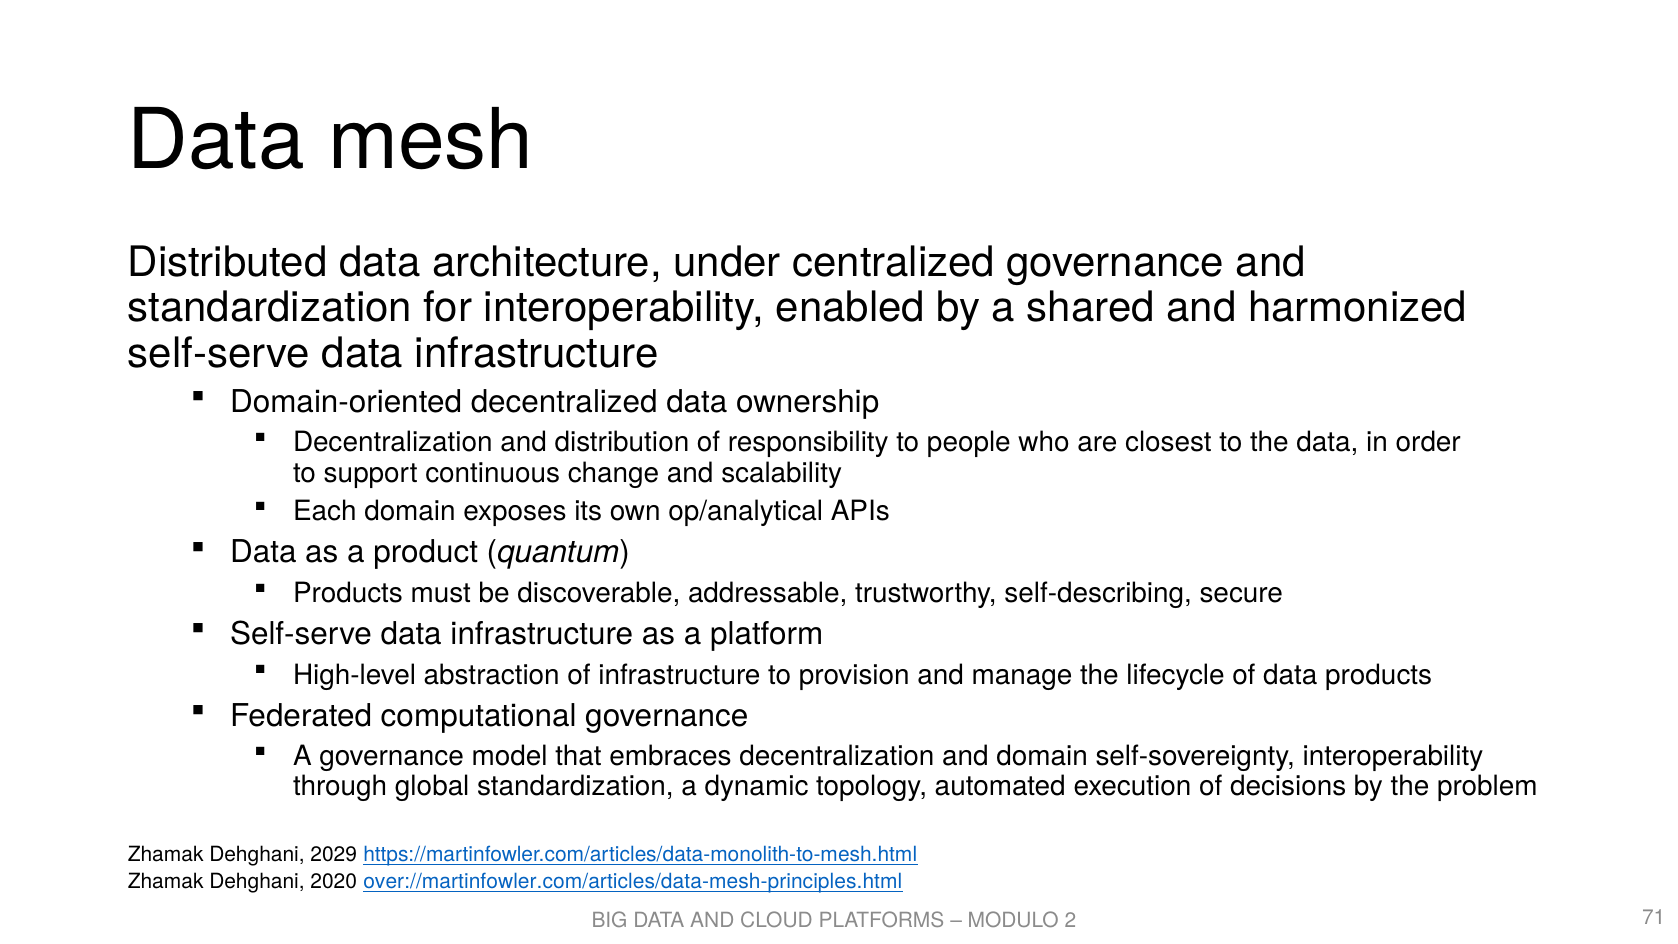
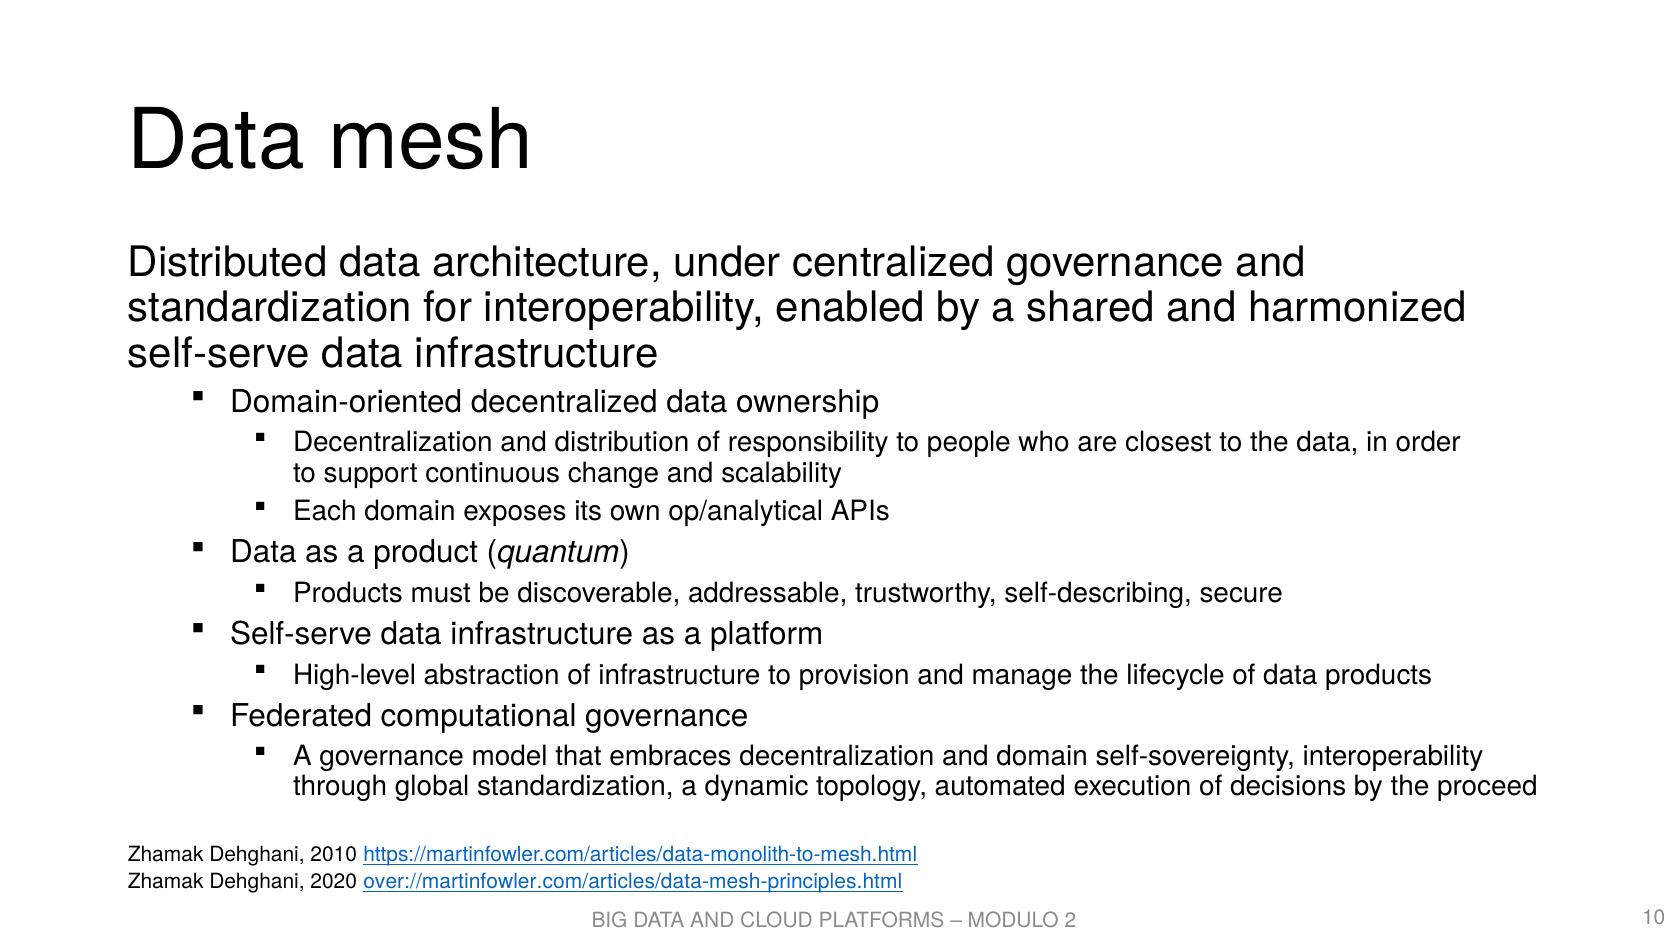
problem: problem -> proceed (1487, 787)
2029: 2029 -> 2010 (334, 854)
71: 71 -> 10 (1654, 918)
